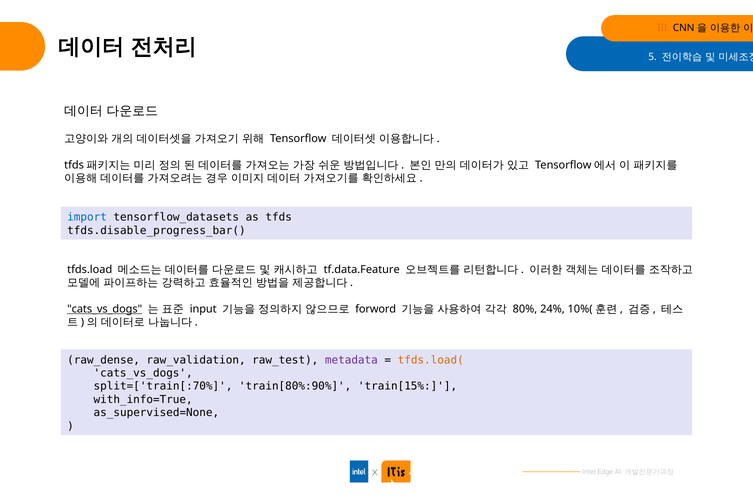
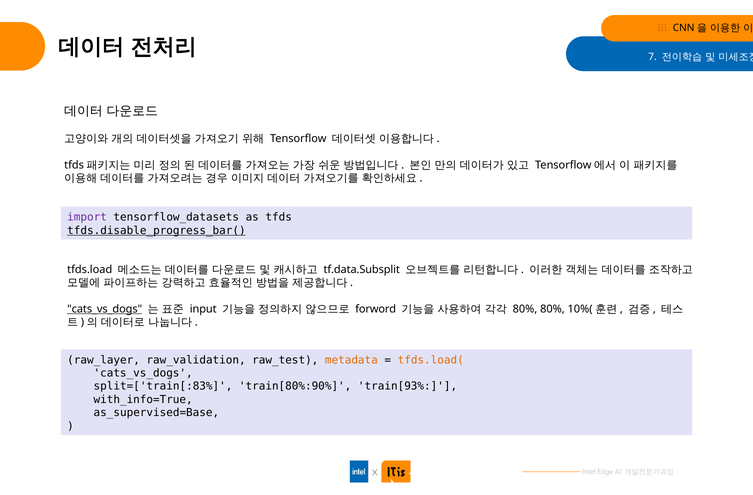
5: 5 -> 7 (653, 57)
import colour: blue -> purple (87, 217)
tfds.disable_progress_bar( underline: none -> present (156, 230)
tf.data.Feature: tf.data.Feature -> tf.data.Subsplit (362, 269)
80% 24%: 24% -> 80% (552, 309)
raw_dense: raw_dense -> raw_layer (104, 360)
metadata colour: purple -> orange (351, 360)
split=['train[:70%: split=['train[:70% -> split=['train[:83% (163, 386)
train[15%: train[15% -> train[93% (408, 386)
as_supervised=None: as_supervised=None -> as_supervised=Base (156, 412)
